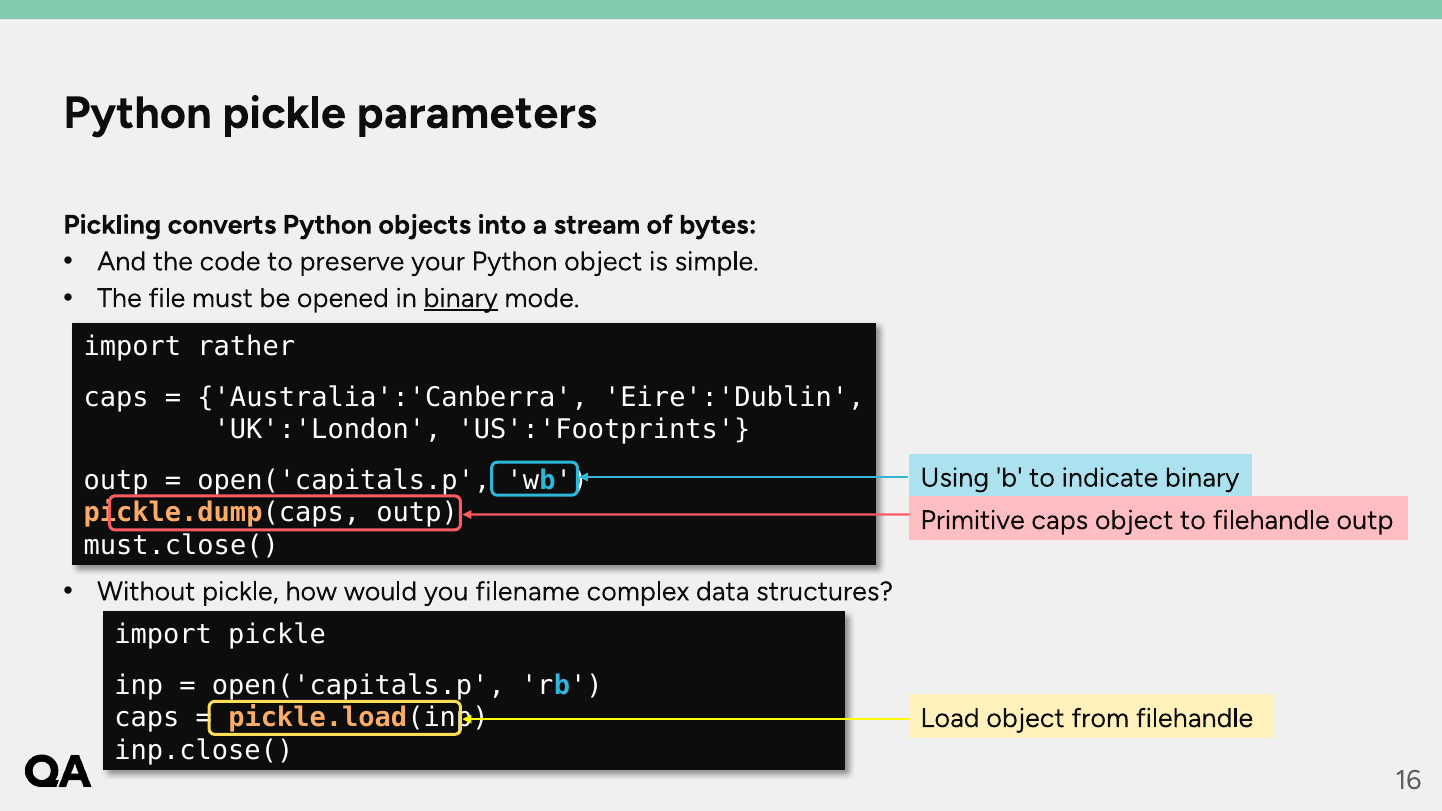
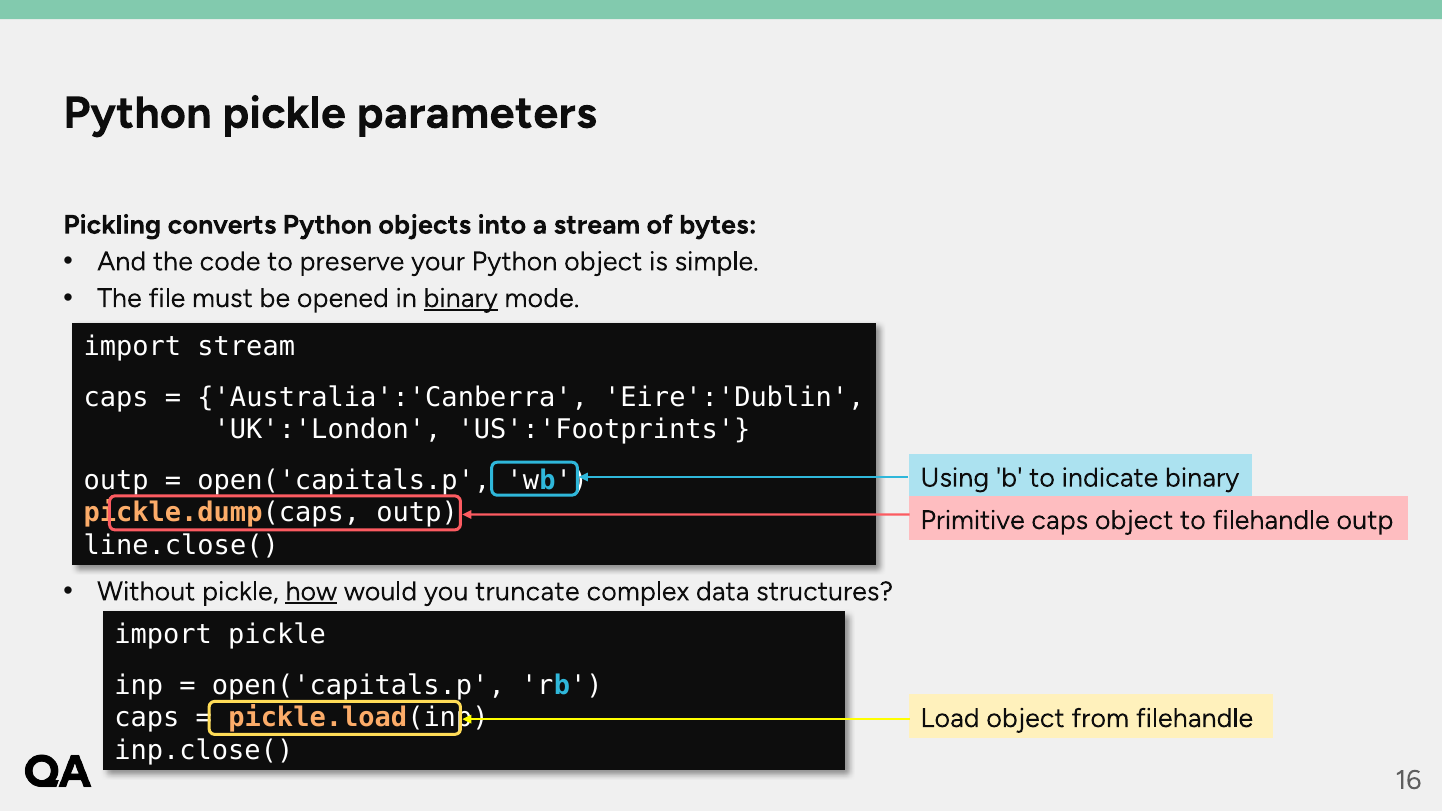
import rather: rather -> stream (246, 347)
must.close(: must.close( -> line.close( (181, 545)
how underline: none -> present (311, 592)
filename: filename -> truncate (527, 592)
